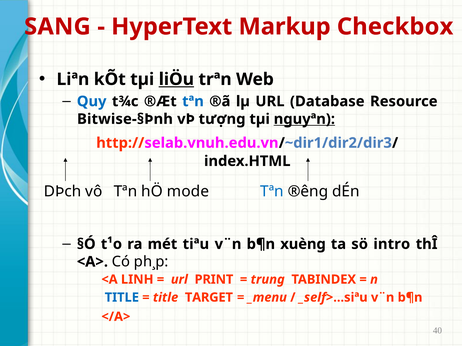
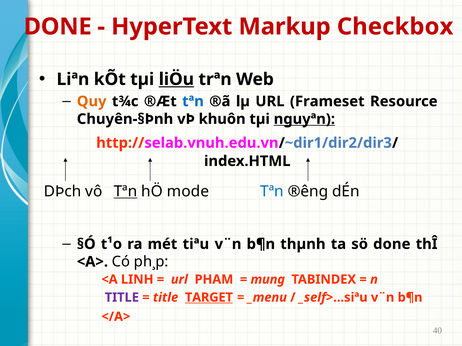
SANG: SANG -> DONE (58, 27)
Quy colour: blue -> orange (92, 102)
Database: Database -> Frameset (327, 102)
Bitwise-§Þnh: Bitwise-§Þnh -> Chuyên-§Þnh (125, 119)
tượng: tượng -> khuôn (222, 119)
Tªn underline: none -> present (126, 192)
xuèng: xuèng -> thµnh (303, 244)
sö intro: intro -> done (392, 244)
PRINT: PRINT -> PHAM (214, 280)
trung: trung -> mung (268, 280)
TITLE colour: blue -> purple (122, 298)
TARGET underline: none -> present (209, 298)
